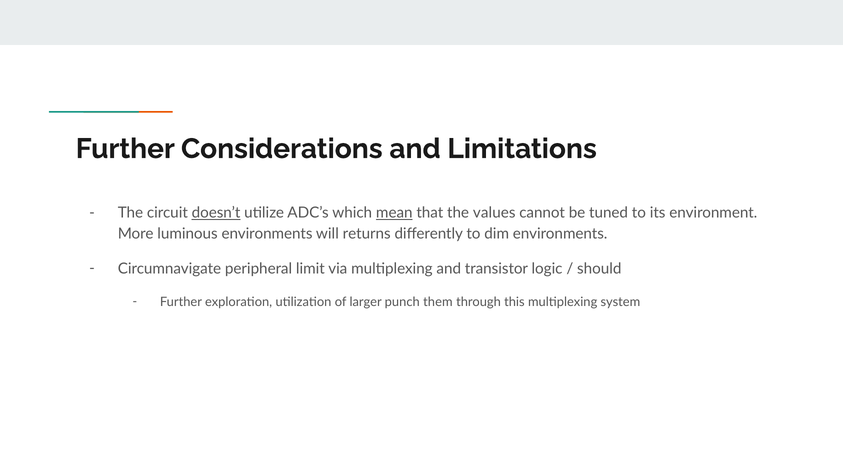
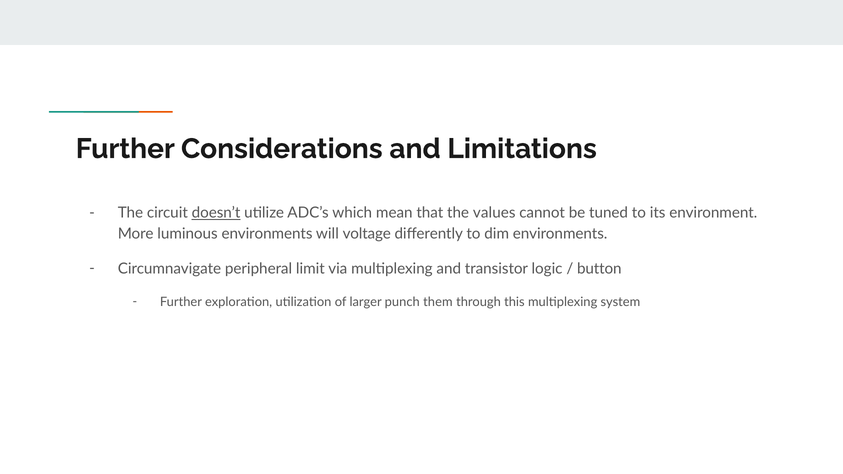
mean underline: present -> none (394, 213)
returns: returns -> voltage (367, 234)
should: should -> button (599, 269)
